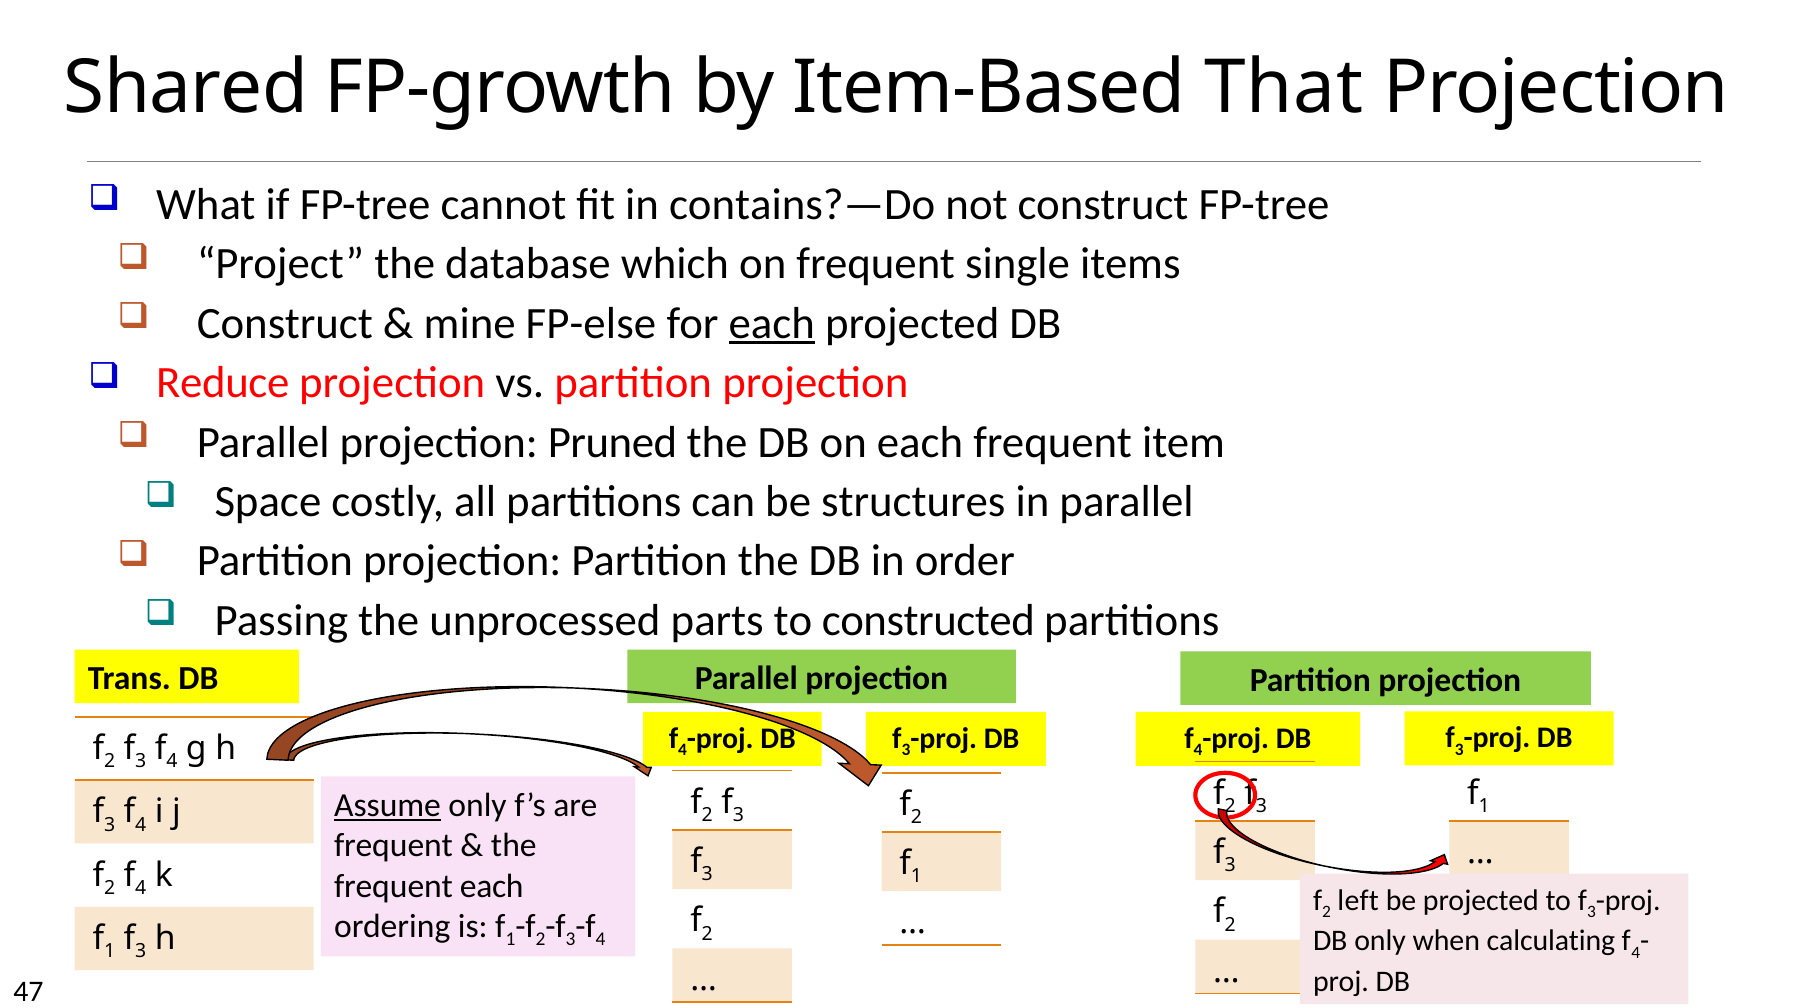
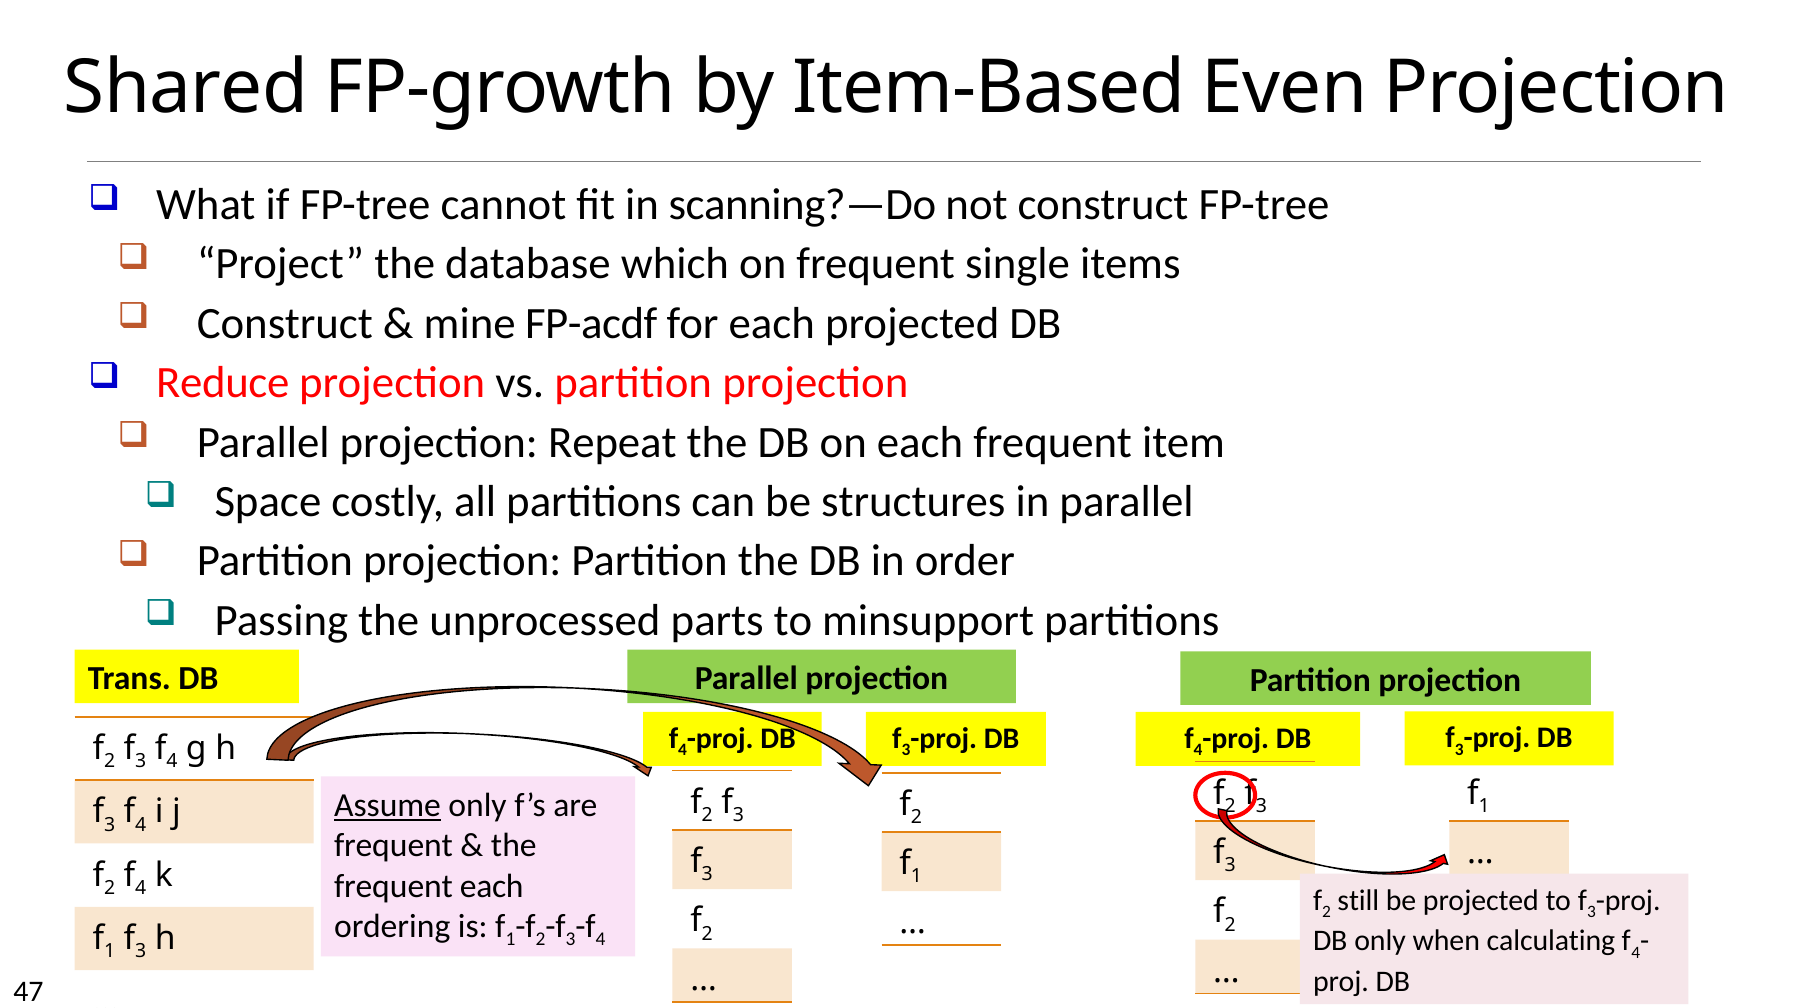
That: That -> Even (1285, 88)
contains?—Do: contains?—Do -> scanning?—Do (802, 205)
FP-else: FP-else -> FP-acdf (591, 324)
each underline: present -> none (772, 324)
Pruned: Pruned -> Repeat (612, 443)
constructed: constructed -> minsupport (928, 621)
left: left -> still (1358, 901)
